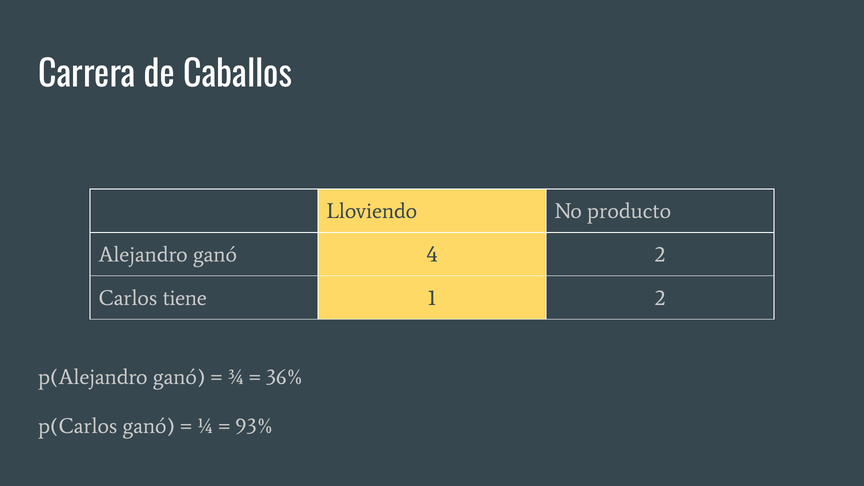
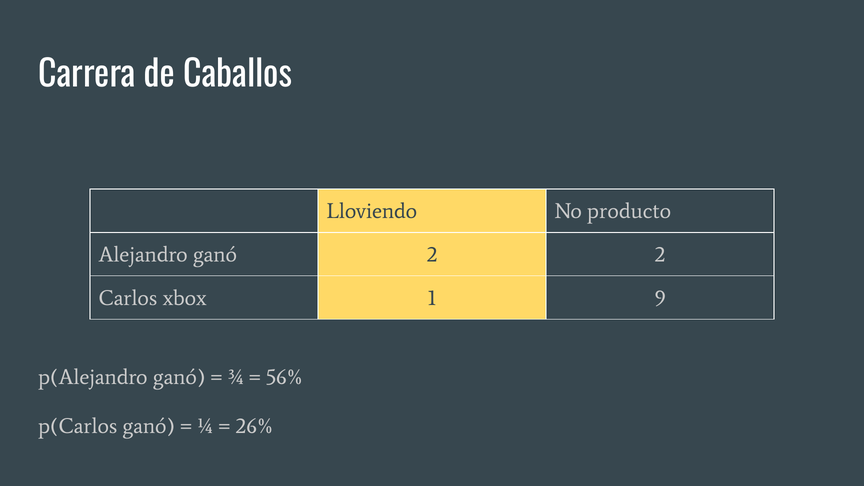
ganó 4: 4 -> 2 (432, 254)
tiene: tiene -> xbox (185, 298)
1 2: 2 -> 9 (660, 298)
36%: 36% -> 56% (285, 377)
93%: 93% -> 26% (255, 426)
